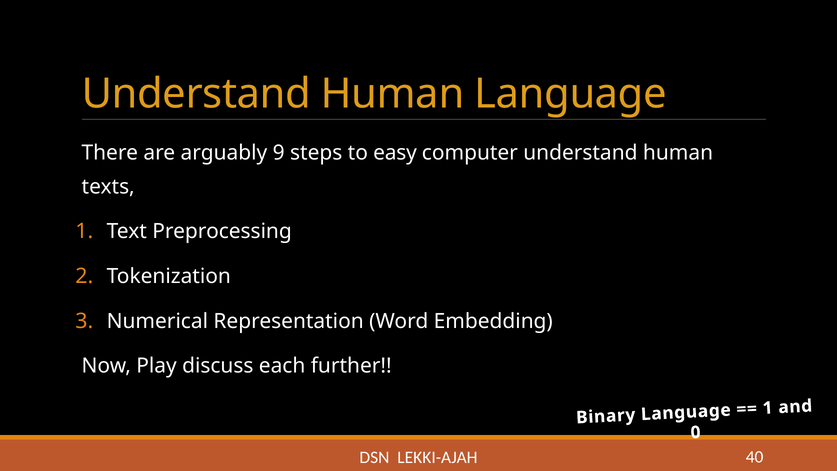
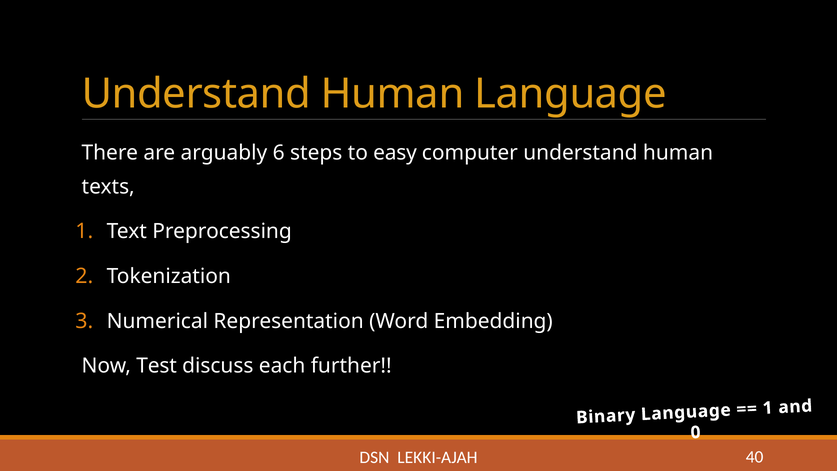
9: 9 -> 6 (279, 153)
Play: Play -> Test (157, 366)
